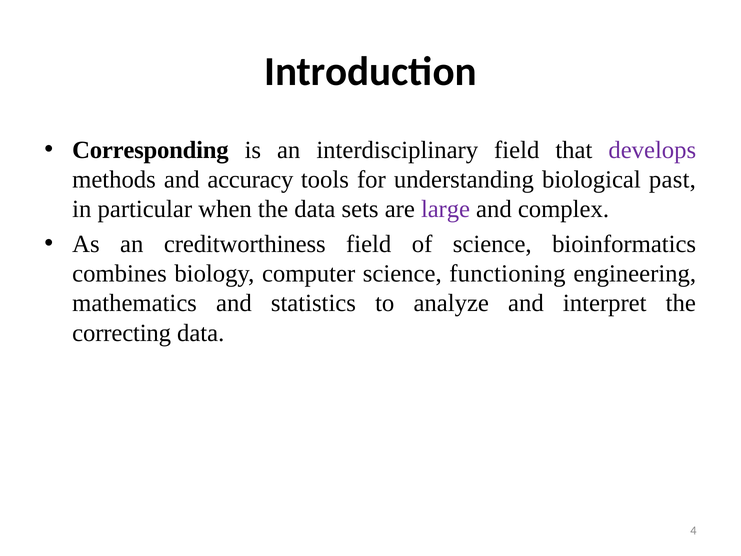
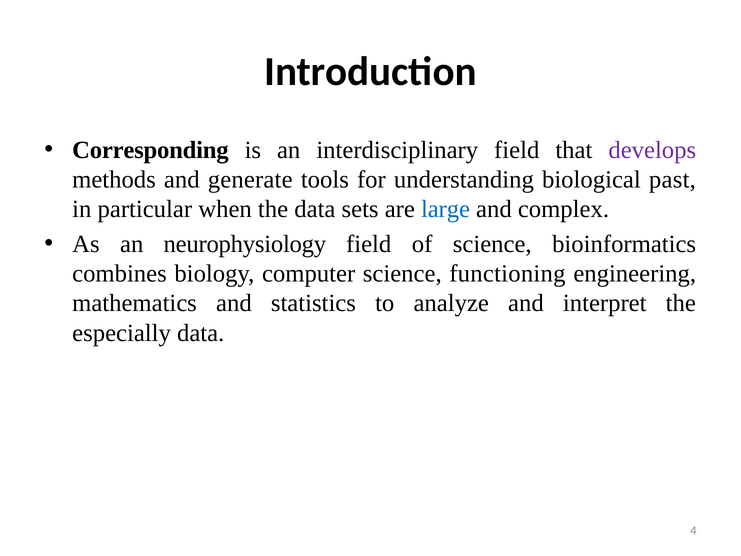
accuracy: accuracy -> generate (250, 180)
large colour: purple -> blue (445, 209)
creditworthiness: creditworthiness -> neurophysiology (245, 244)
correcting: correcting -> especially (122, 333)
